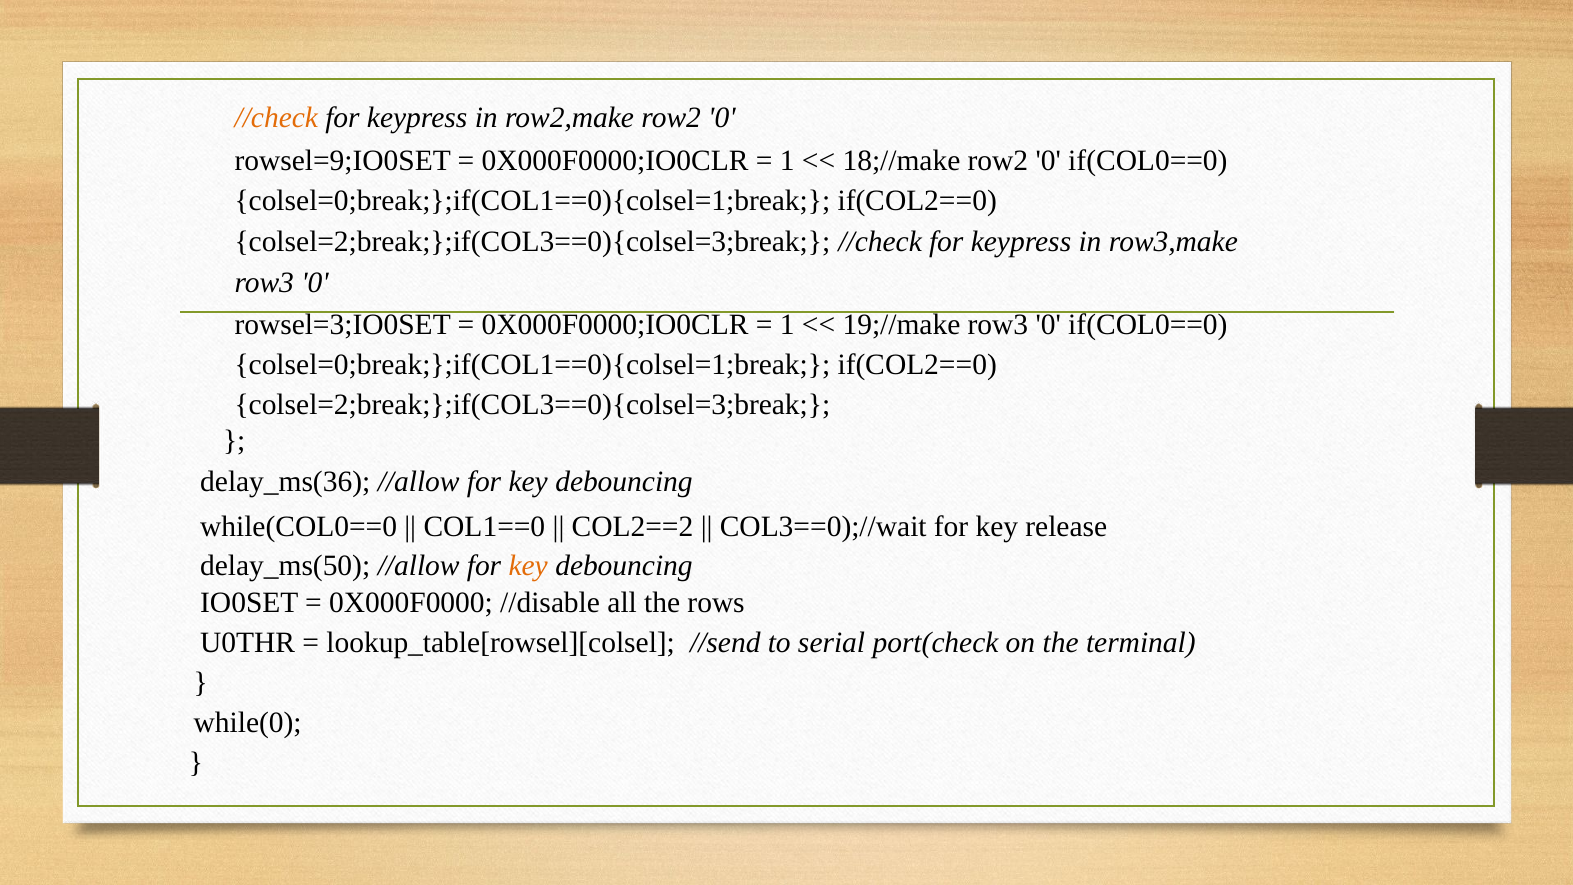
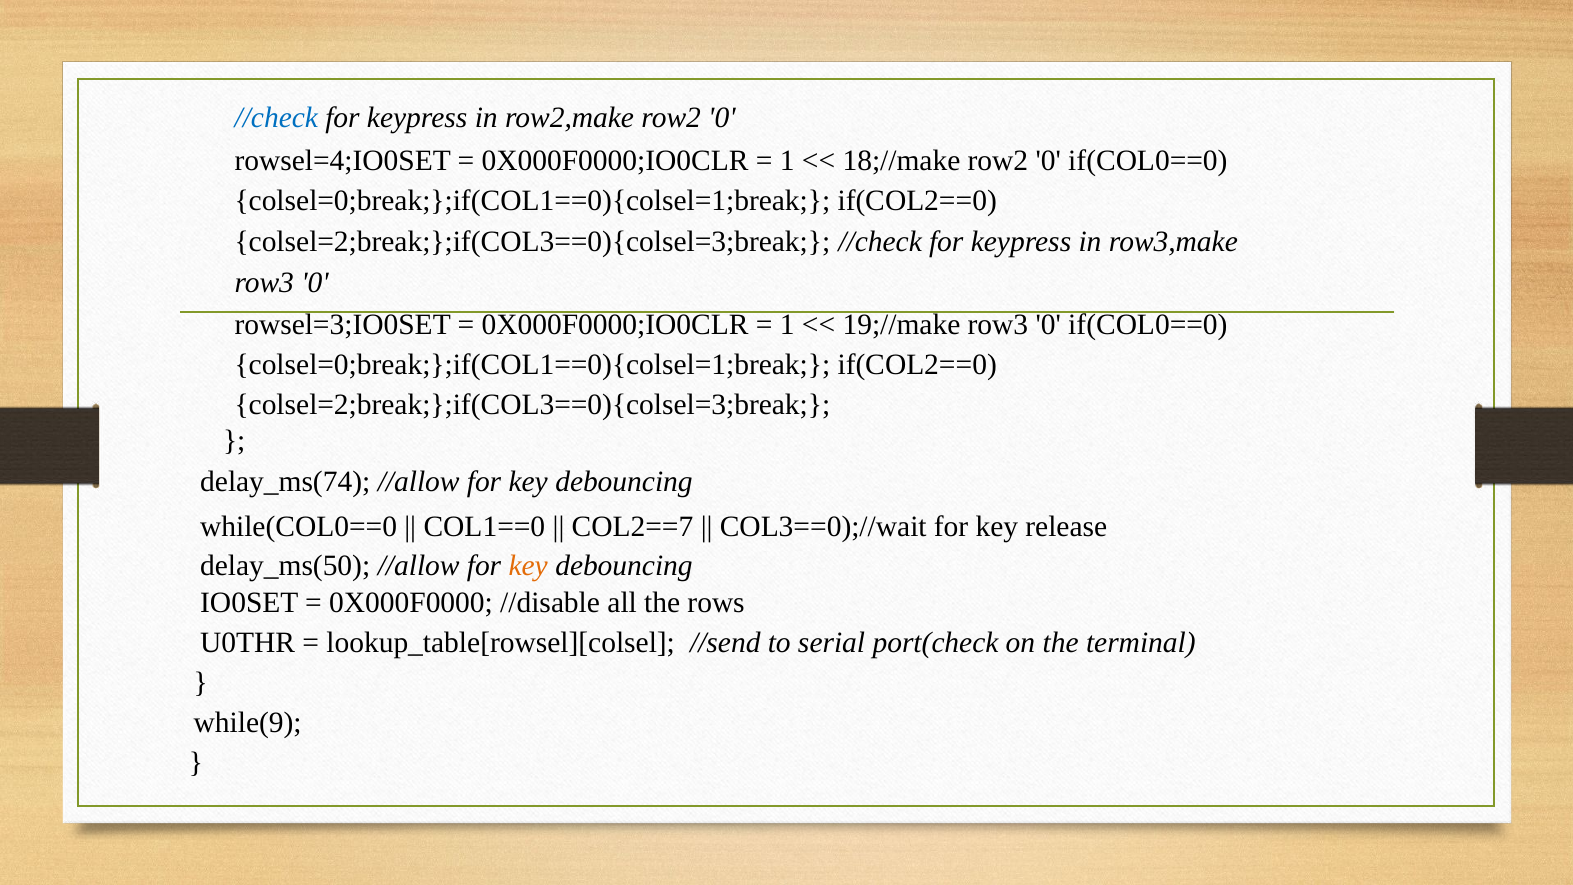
//check colour: orange -> blue (276, 118)
rowsel=9;IO0SET: rowsel=9;IO0SET -> rowsel=4;IO0SET (343, 160)
delay_ms(36: delay_ms(36 -> delay_ms(74 (285, 481)
COL2==2: COL2==2 -> COL2==7 (633, 526)
while(0: while(0 -> while(9 (248, 723)
